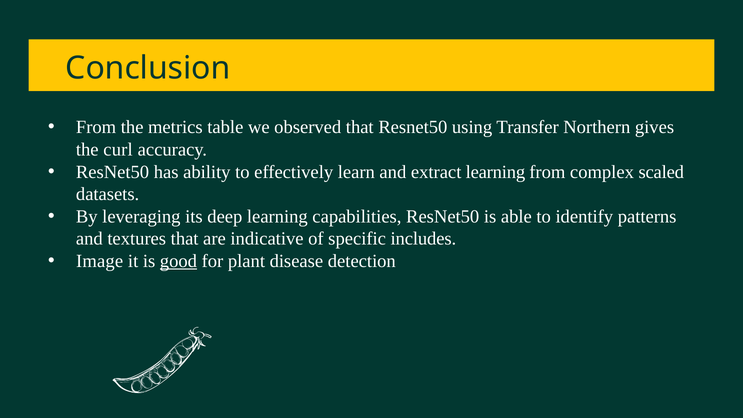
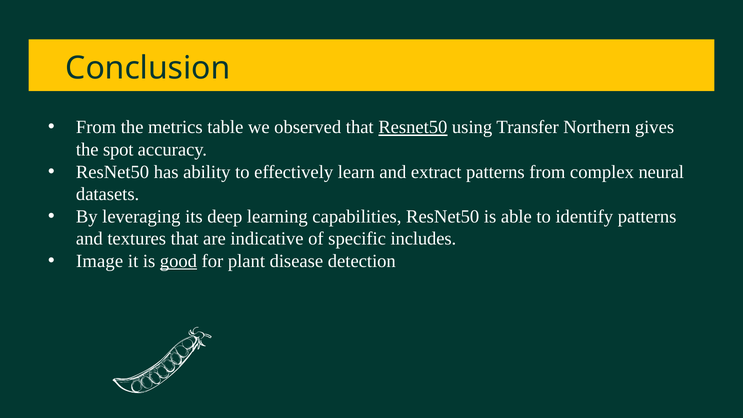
Resnet50 underline: none -> present (413, 127)
curl: curl -> spot (118, 150)
extract learning: learning -> patterns (495, 172)
scaled: scaled -> neural (661, 172)
